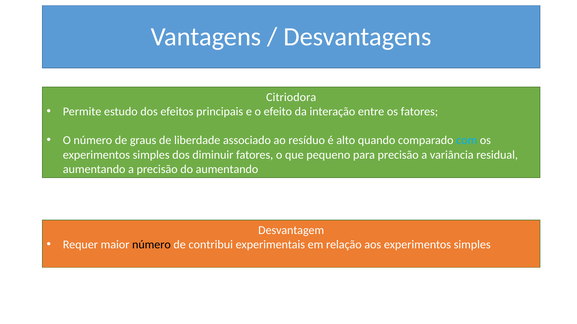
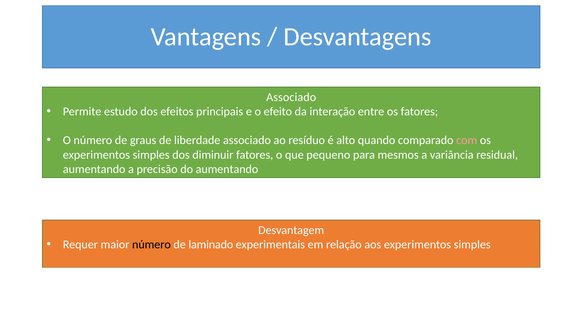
Citriodora: Citriodora -> Associado (291, 97)
com colour: light blue -> pink (467, 141)
para precisão: precisão -> mesmos (398, 155)
contribui: contribui -> laminado (211, 245)
